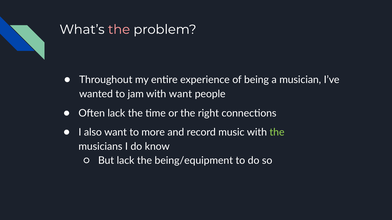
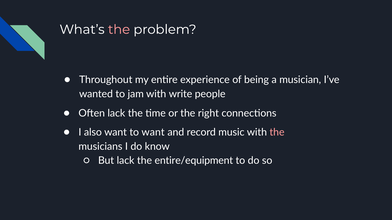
with want: want -> write (181, 94)
to more: more -> want (153, 132)
the colour: light green -> pink (277, 132)
being/equipment: being/equipment -> entire/equipment (194, 161)
